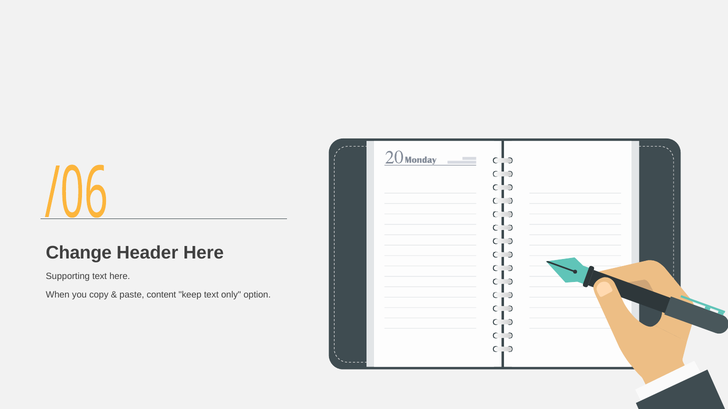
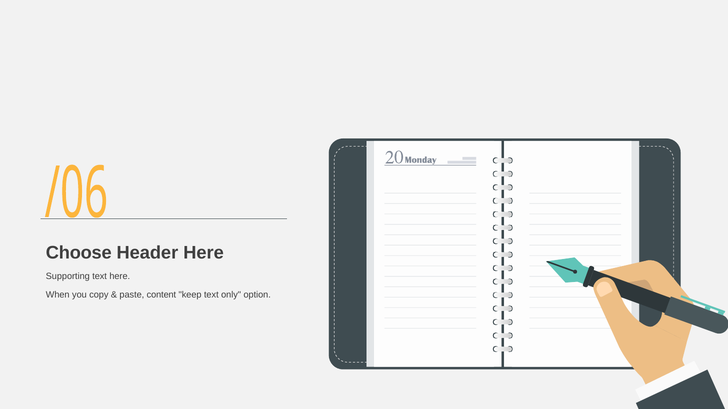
Change: Change -> Choose (79, 253)
